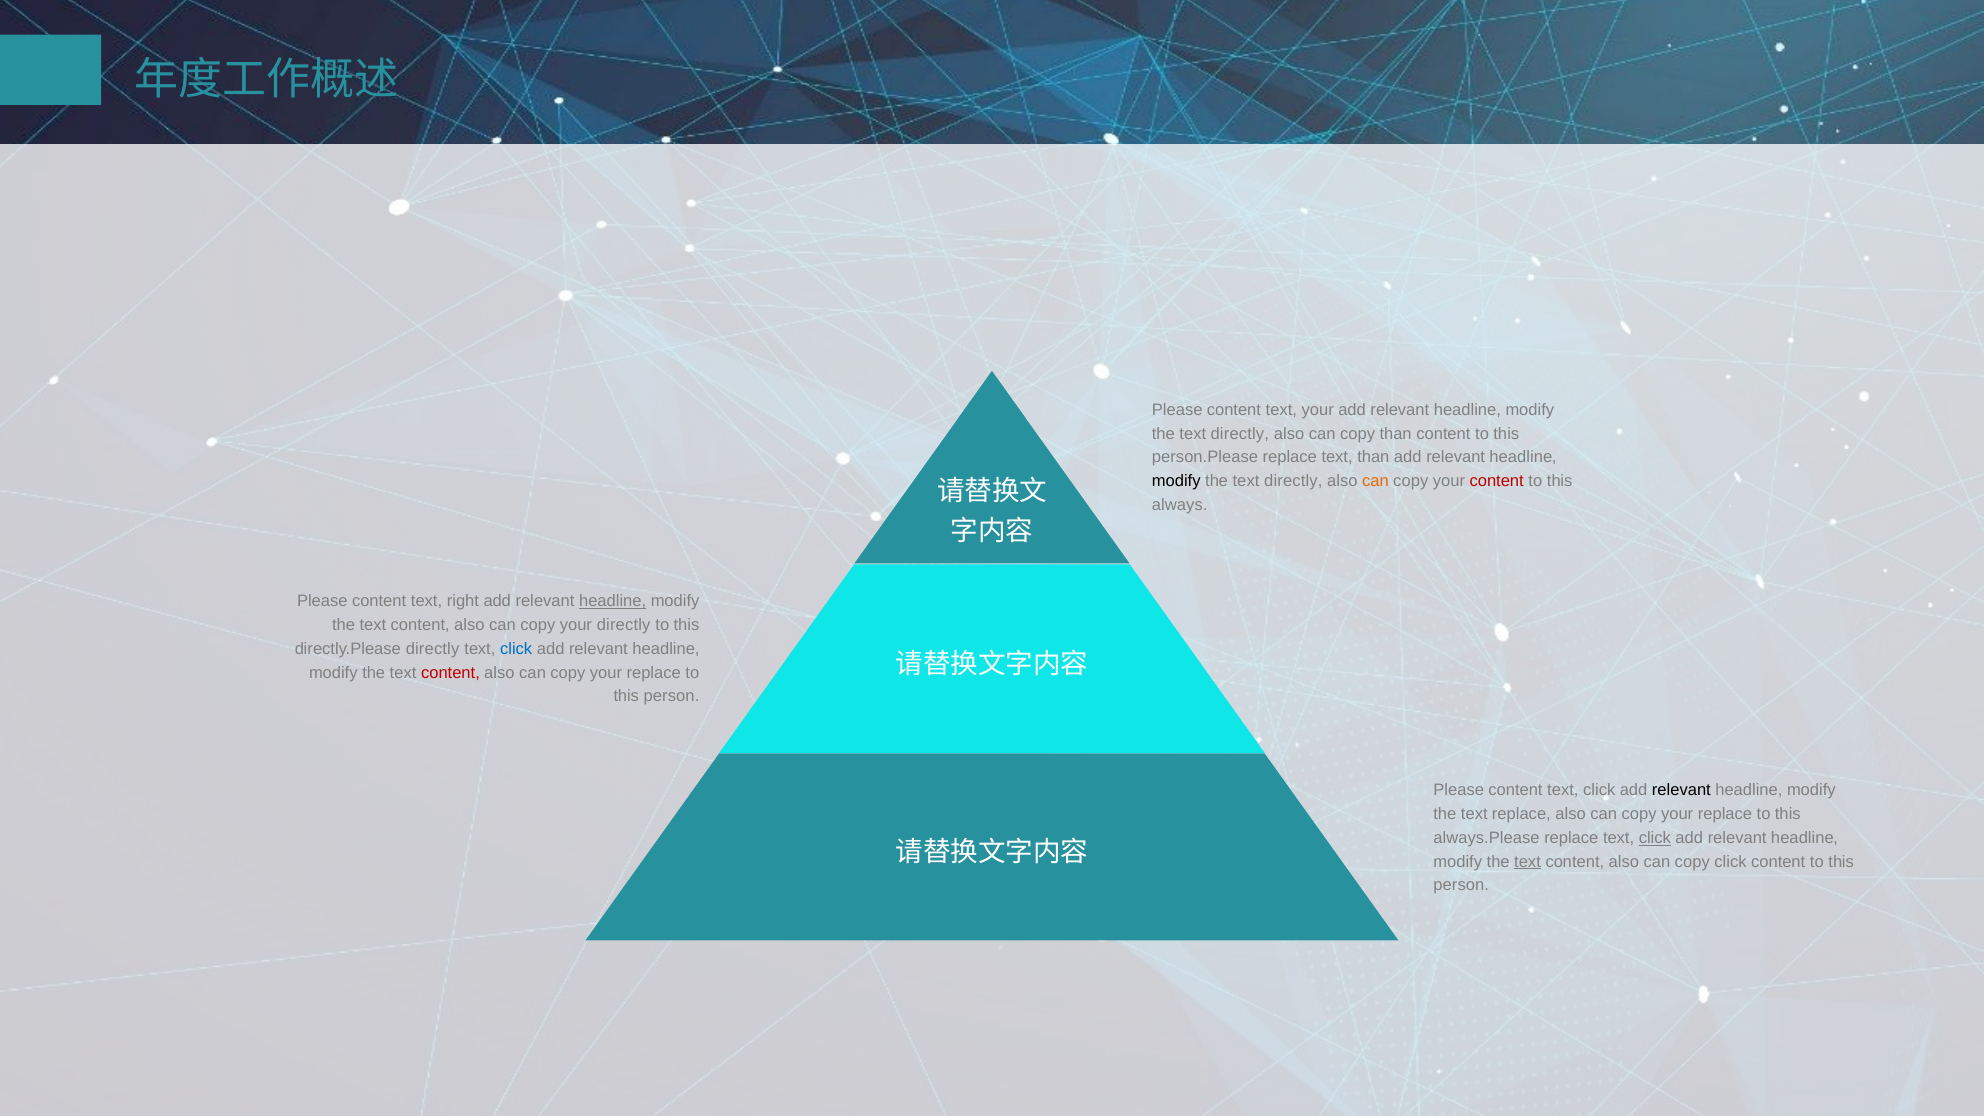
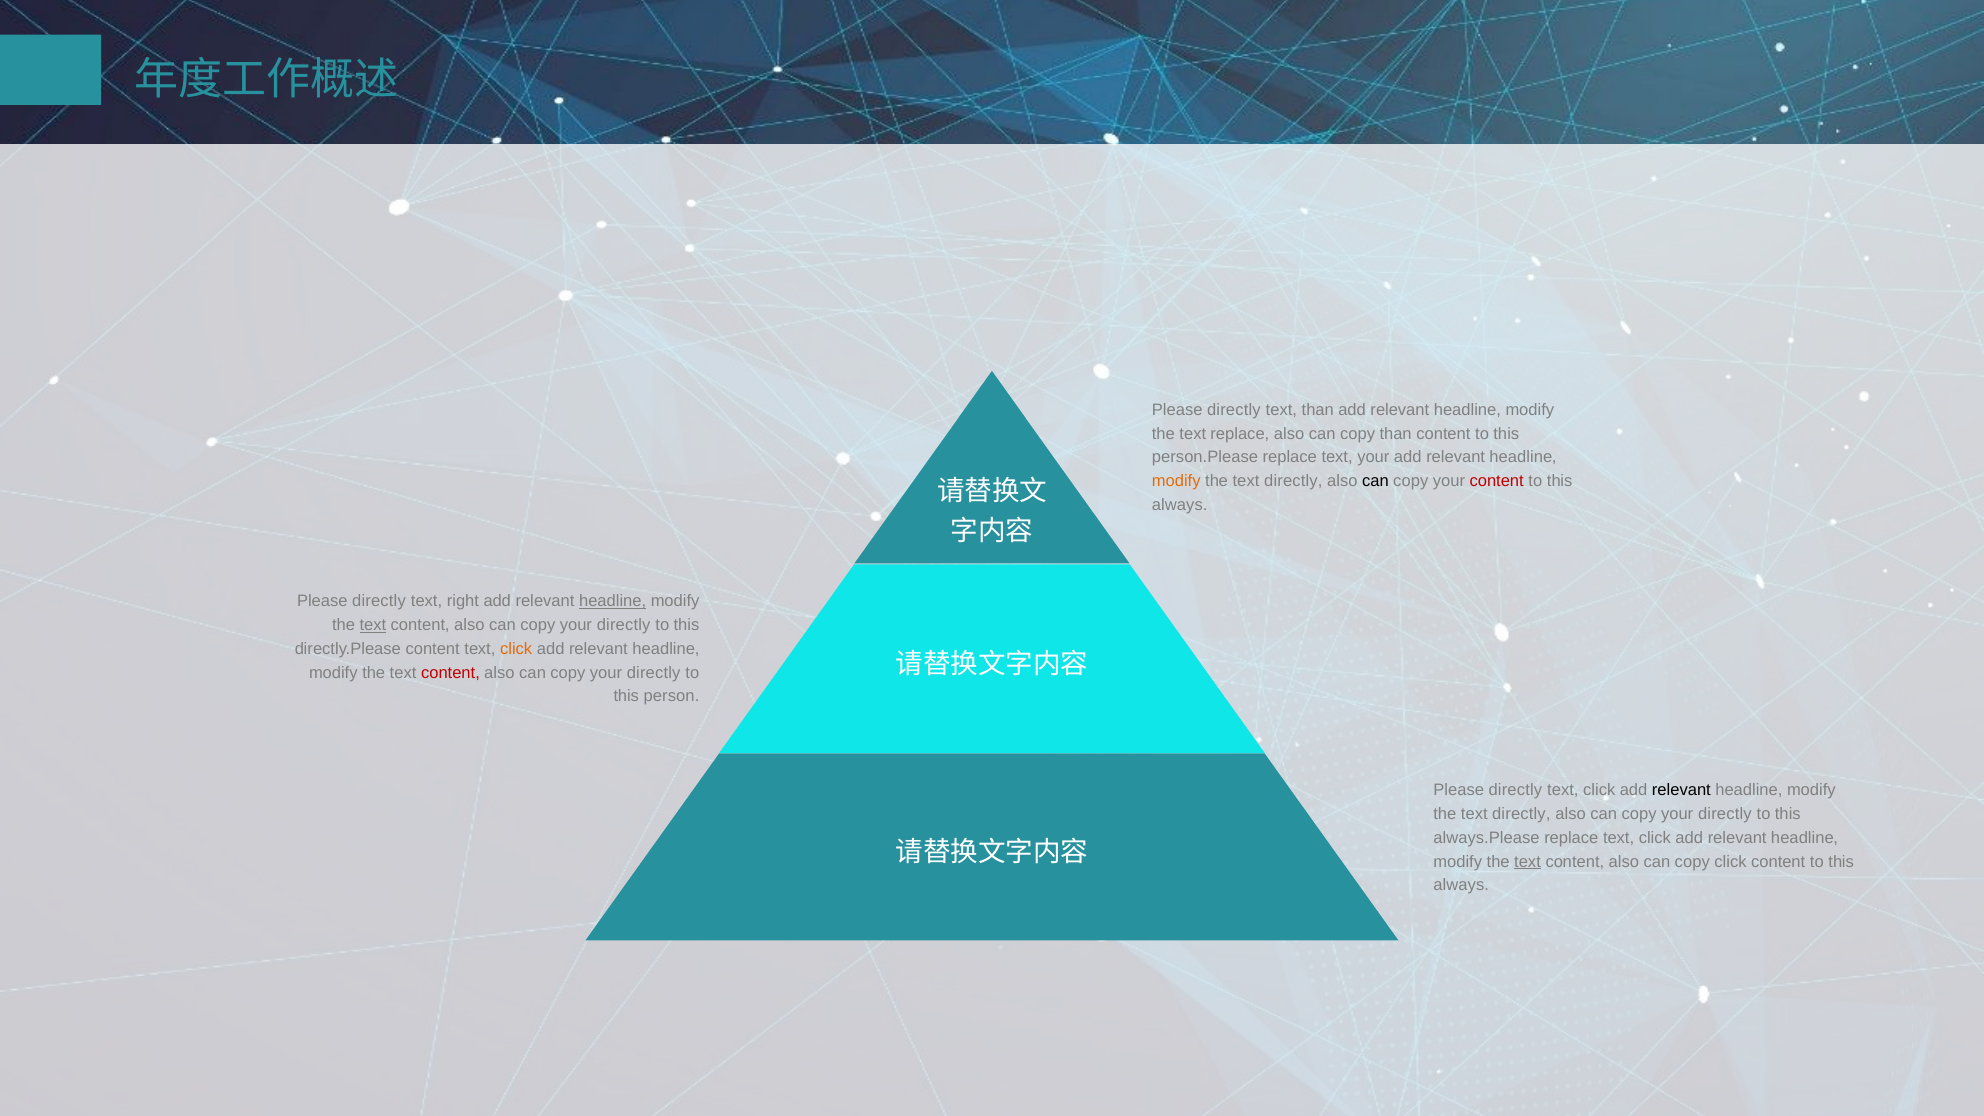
content: content -> directly (1234, 410)
text your: your -> than (1318, 410)
directly: directly -> replace (1240, 434)
text than: than -> your (1373, 457)
modify colour: black -> orange (1176, 481)
can colour: orange -> black (1376, 481)
content: content -> directly (379, 602)
text underline: none -> present (373, 625)
directly.Please directly: directly -> content (433, 649)
click colour: blue -> orange (516, 649)
replace: replace -> directly (654, 673)
content: content -> directly (1515, 791)
replace: replace -> directly (1521, 814)
replace: replace -> directly (1725, 814)
click underline: present -> none (1655, 838)
person: person -> always (1461, 886)
